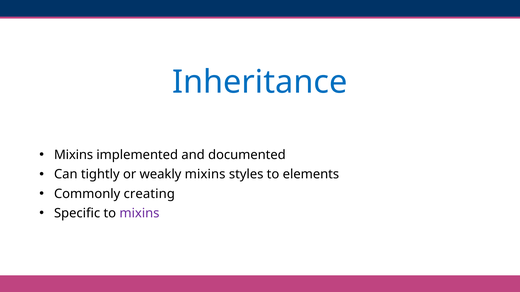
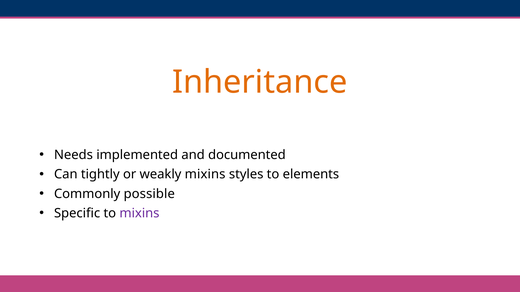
Inheritance colour: blue -> orange (260, 82)
Mixins: Mixins -> Needs (73, 155)
creating: creating -> possible (149, 194)
